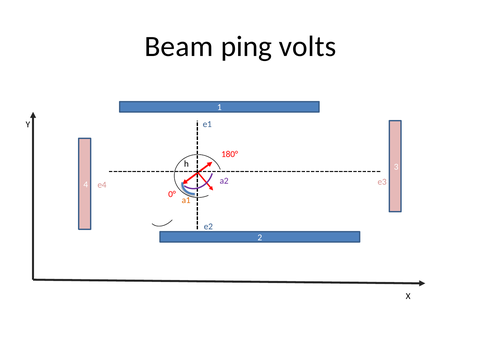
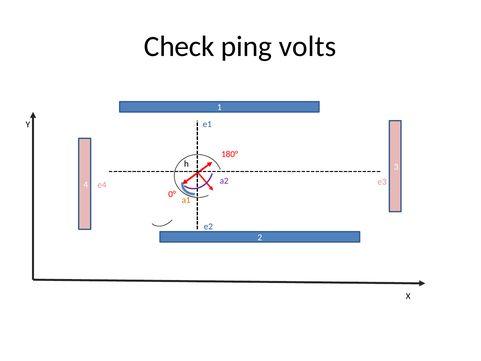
Beam: Beam -> Check (179, 47)
